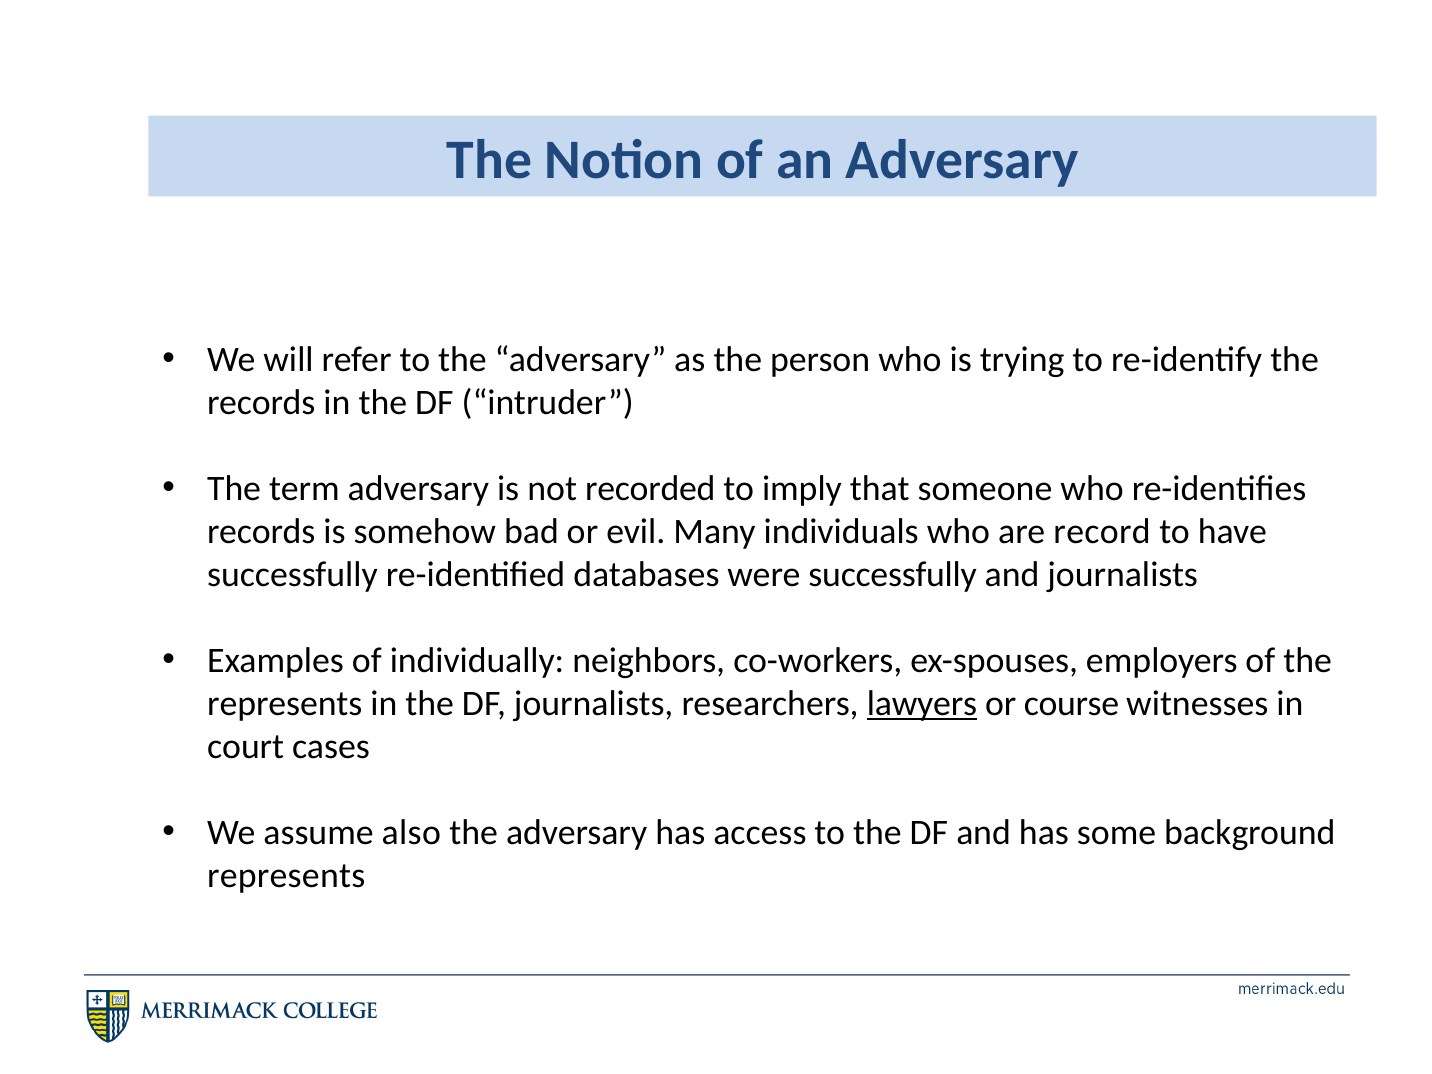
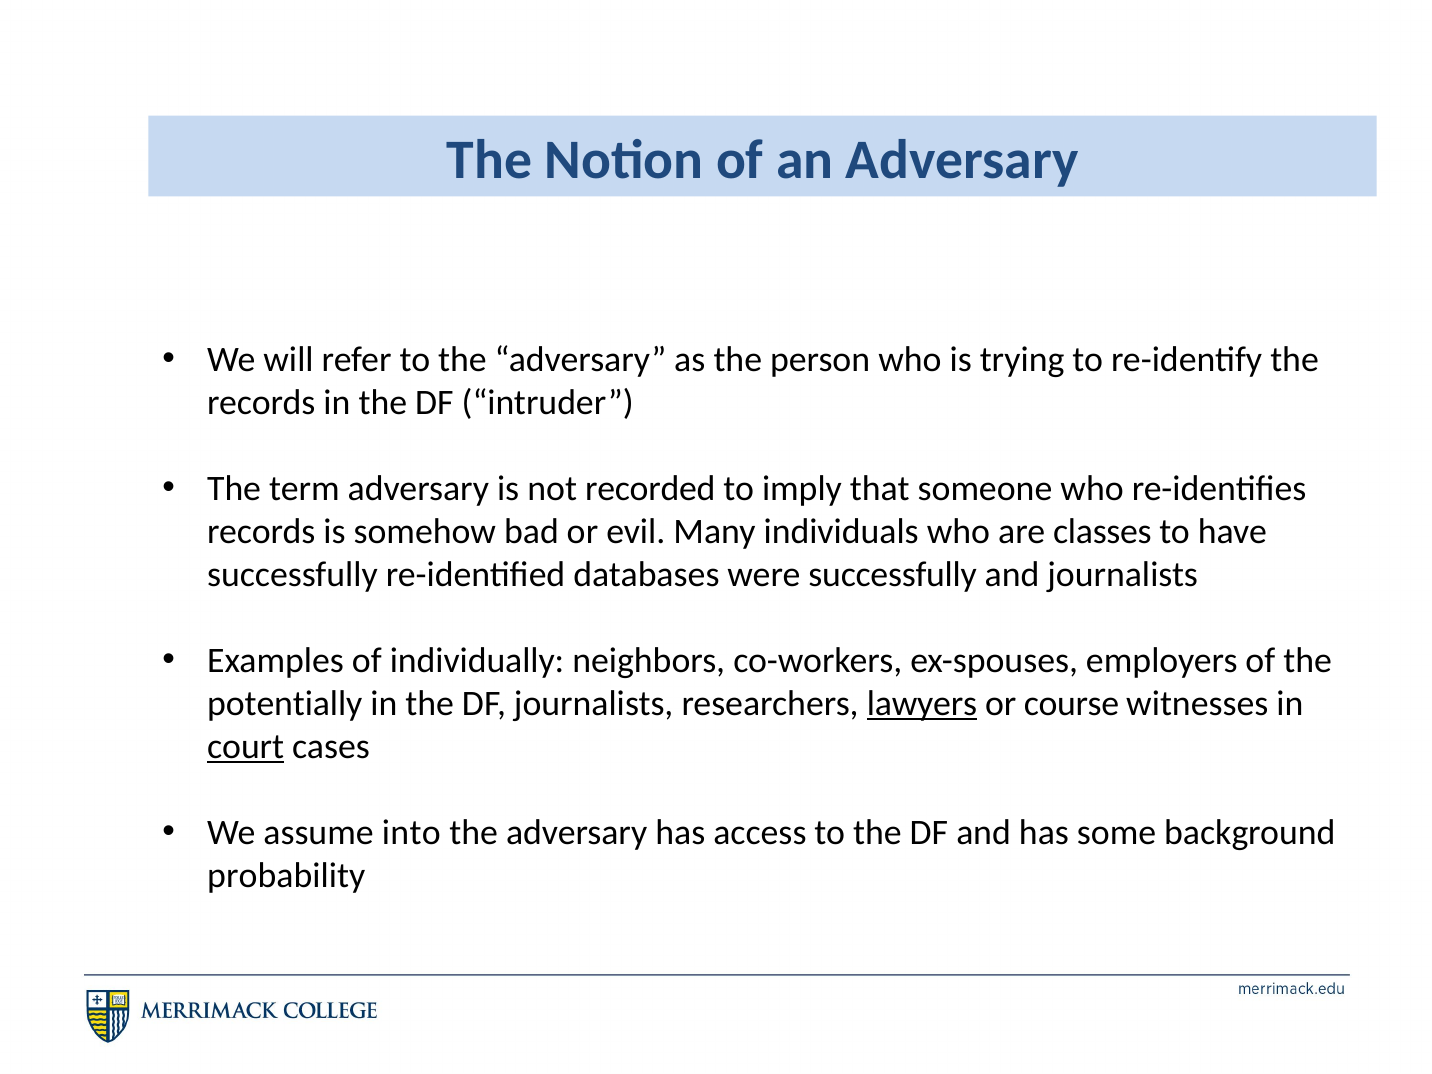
record: record -> classes (1102, 532)
represents: represents -> potentially (285, 704)
court underline: none -> present (246, 747)
also: also -> into (411, 833)
represents: represents -> probability (286, 876)
